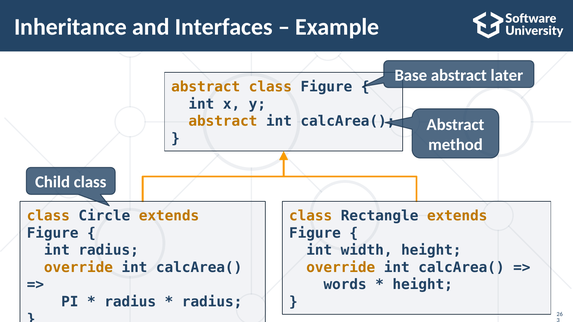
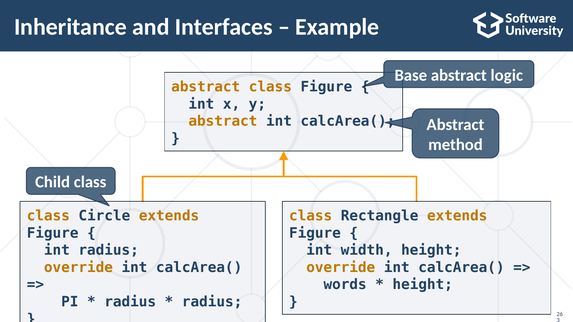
later: later -> logic (507, 75)
